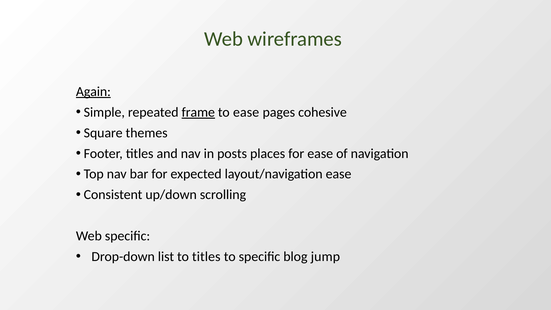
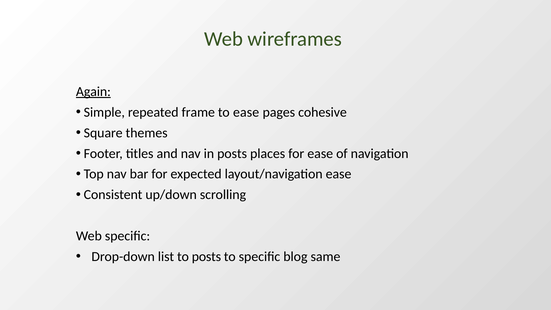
frame underline: present -> none (198, 112)
to titles: titles -> posts (206, 256)
jump: jump -> same (325, 256)
